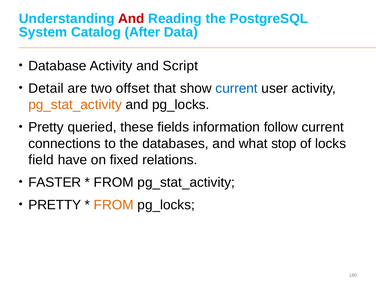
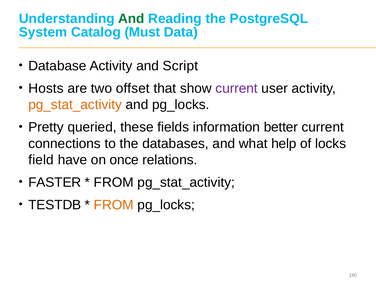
And colour: red -> green (131, 19)
After: After -> Must (142, 32)
Detail: Detail -> Hosts (46, 88)
current colour: blue -> purple (237, 88)
follow: follow -> better (281, 127)
stop: stop -> help (284, 144)
fixed: fixed -> once (124, 160)
PRETTY: PRETTY -> TESTDB (55, 205)
